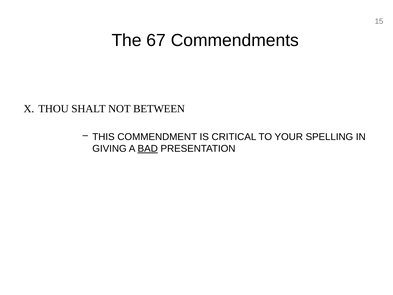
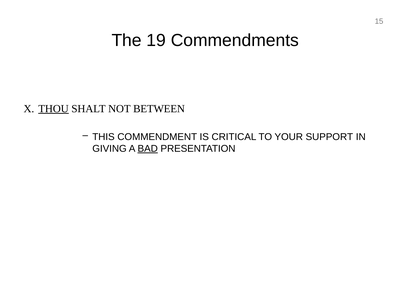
67: 67 -> 19 (156, 40)
THOU underline: none -> present (53, 109)
SPELLING: SPELLING -> SUPPORT (329, 137)
